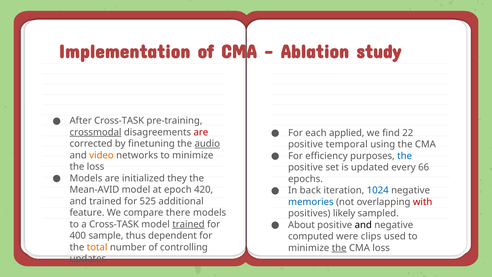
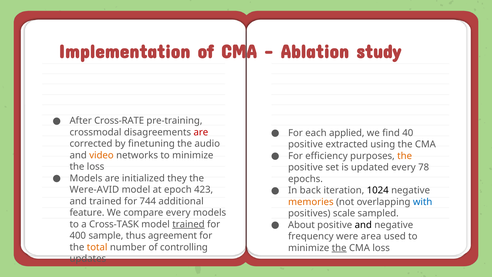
After Cross-TASK: Cross-TASK -> Cross-RATE (119, 121)
22: 22 -> 40 (408, 133)
crossmodal underline: present -> none (96, 132)
audio underline: present -> none (207, 144)
temporal: temporal -> extracted (347, 144)
the colour: blue -> orange (405, 156)
66: 66 -> 78 (424, 167)
1024 colour: blue -> black (378, 190)
Mean-AVID: Mean-AVID -> Were-AVID (94, 190)
420: 420 -> 423 (204, 190)
525: 525 -> 744 (148, 201)
memories colour: blue -> orange (311, 202)
with colour: red -> blue (423, 202)
compare there: there -> every (178, 213)
likely: likely -> scale (344, 213)
dependent: dependent -> agreement (172, 236)
computed: computed -> frequency (311, 236)
clips: clips -> area (371, 236)
